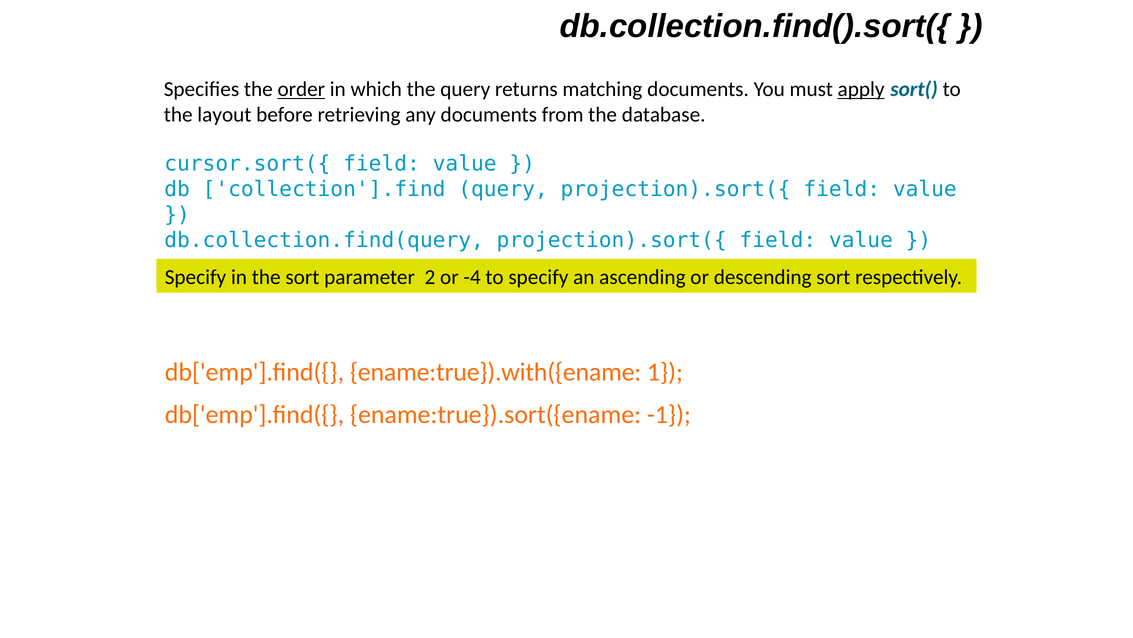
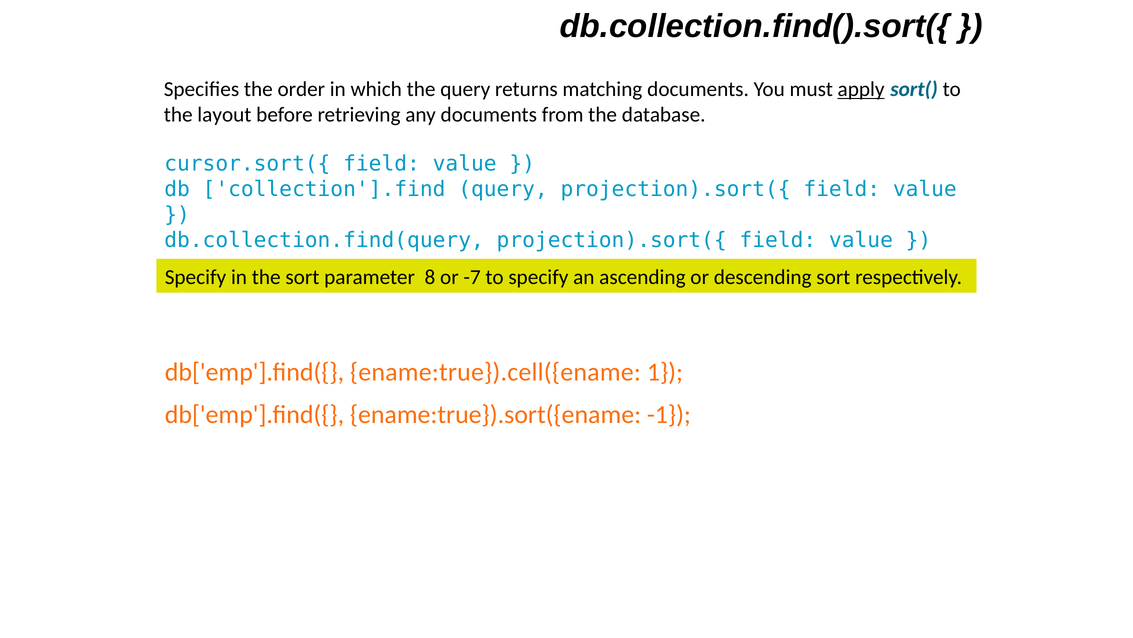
order underline: present -> none (301, 89)
2: 2 -> 8 (430, 277)
-4: -4 -> -7 (472, 277)
ename:true}).with({ename: ename:true}).with({ename -> ename:true}).cell({ename (495, 372)
